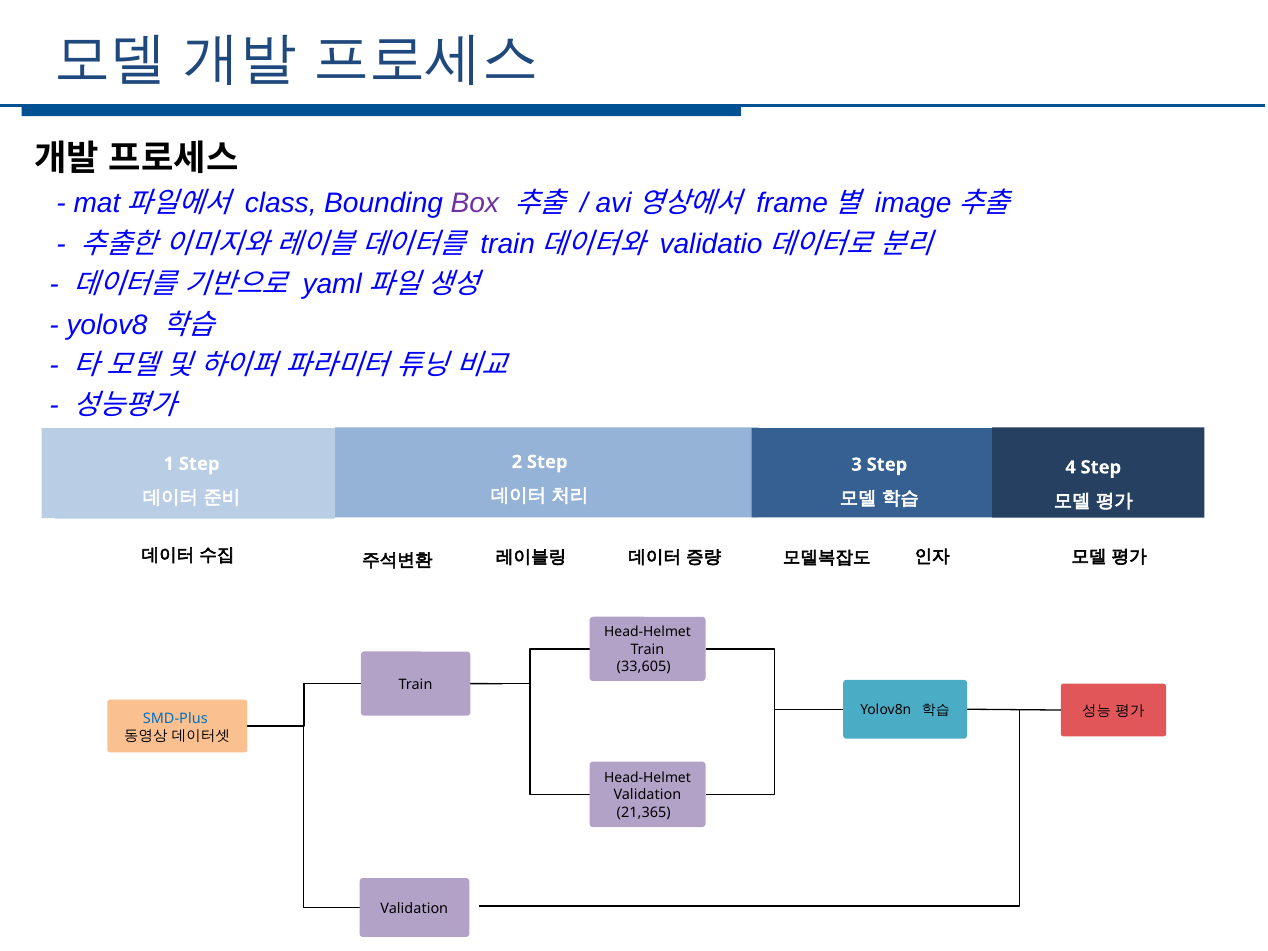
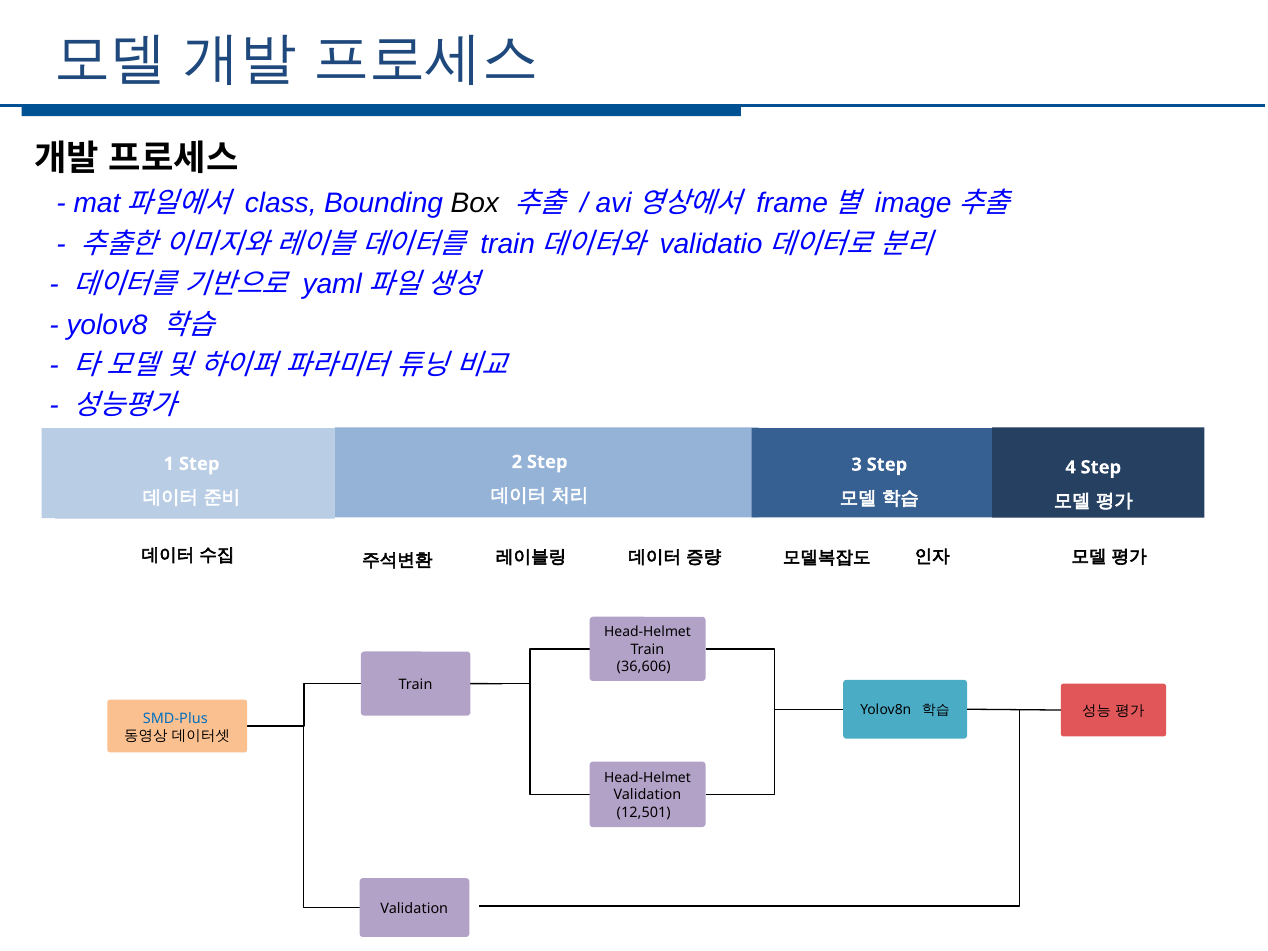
Box colour: purple -> black (475, 203)
33,605: 33,605 -> 36,606 (644, 667)
21,365: 21,365 -> 12,501 (644, 812)
